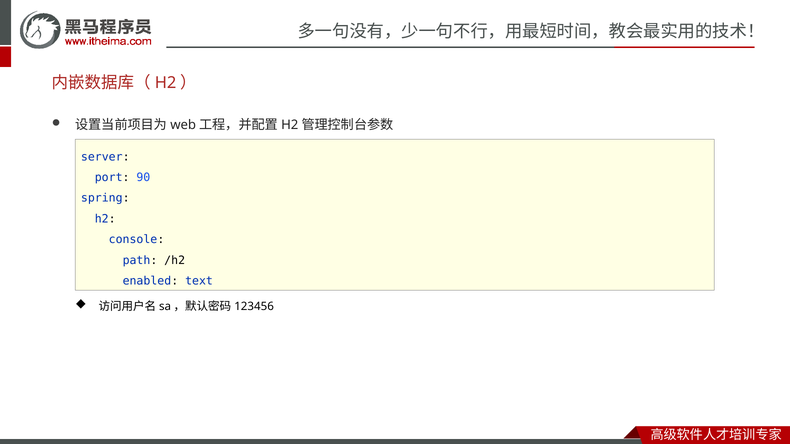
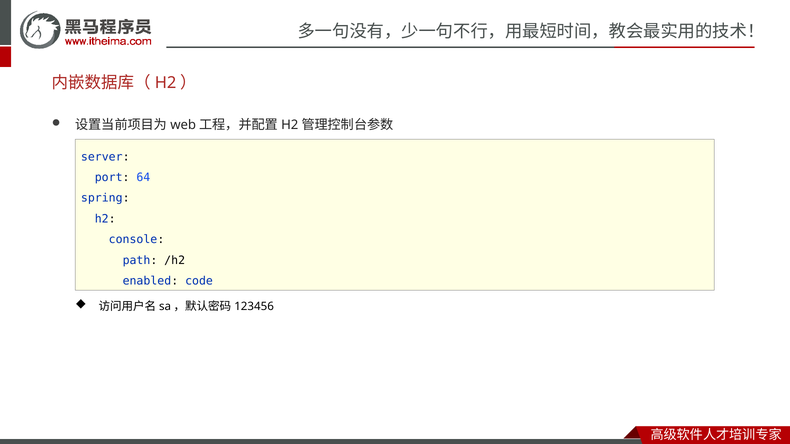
90: 90 -> 64 (143, 178)
text: text -> code (199, 281)
